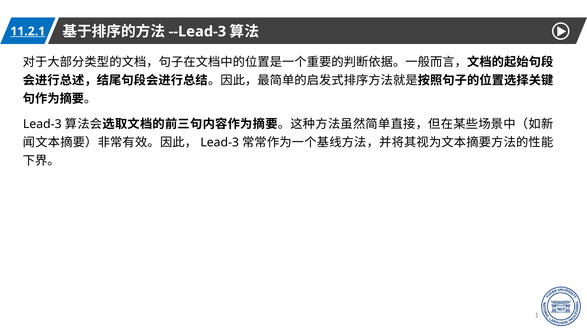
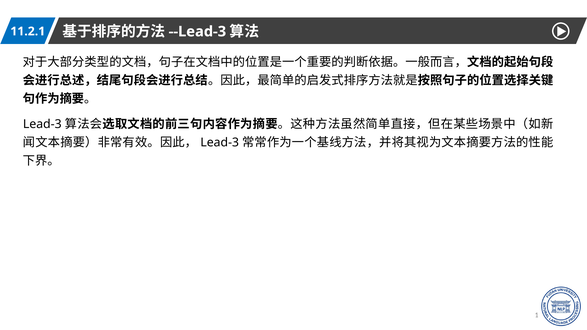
11.2.1 underline: present -> none (28, 31)
